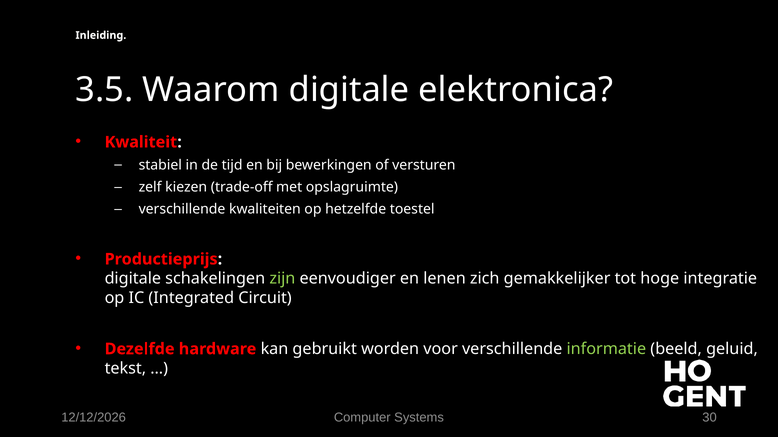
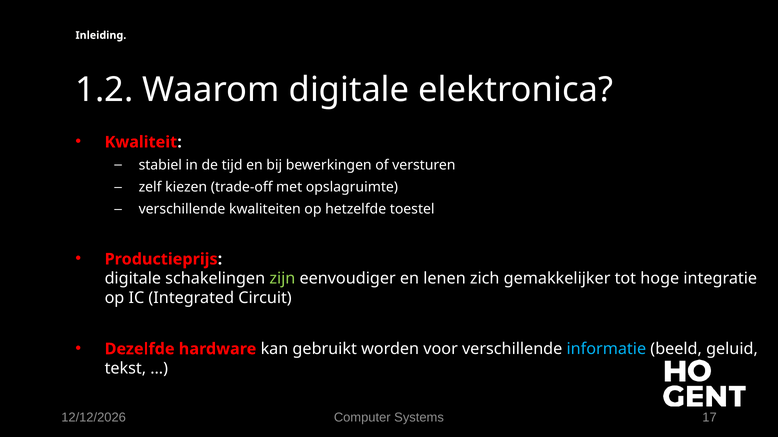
3.5: 3.5 -> 1.2 (104, 90)
informatie colour: light green -> light blue (606, 349)
30: 30 -> 17 (710, 418)
